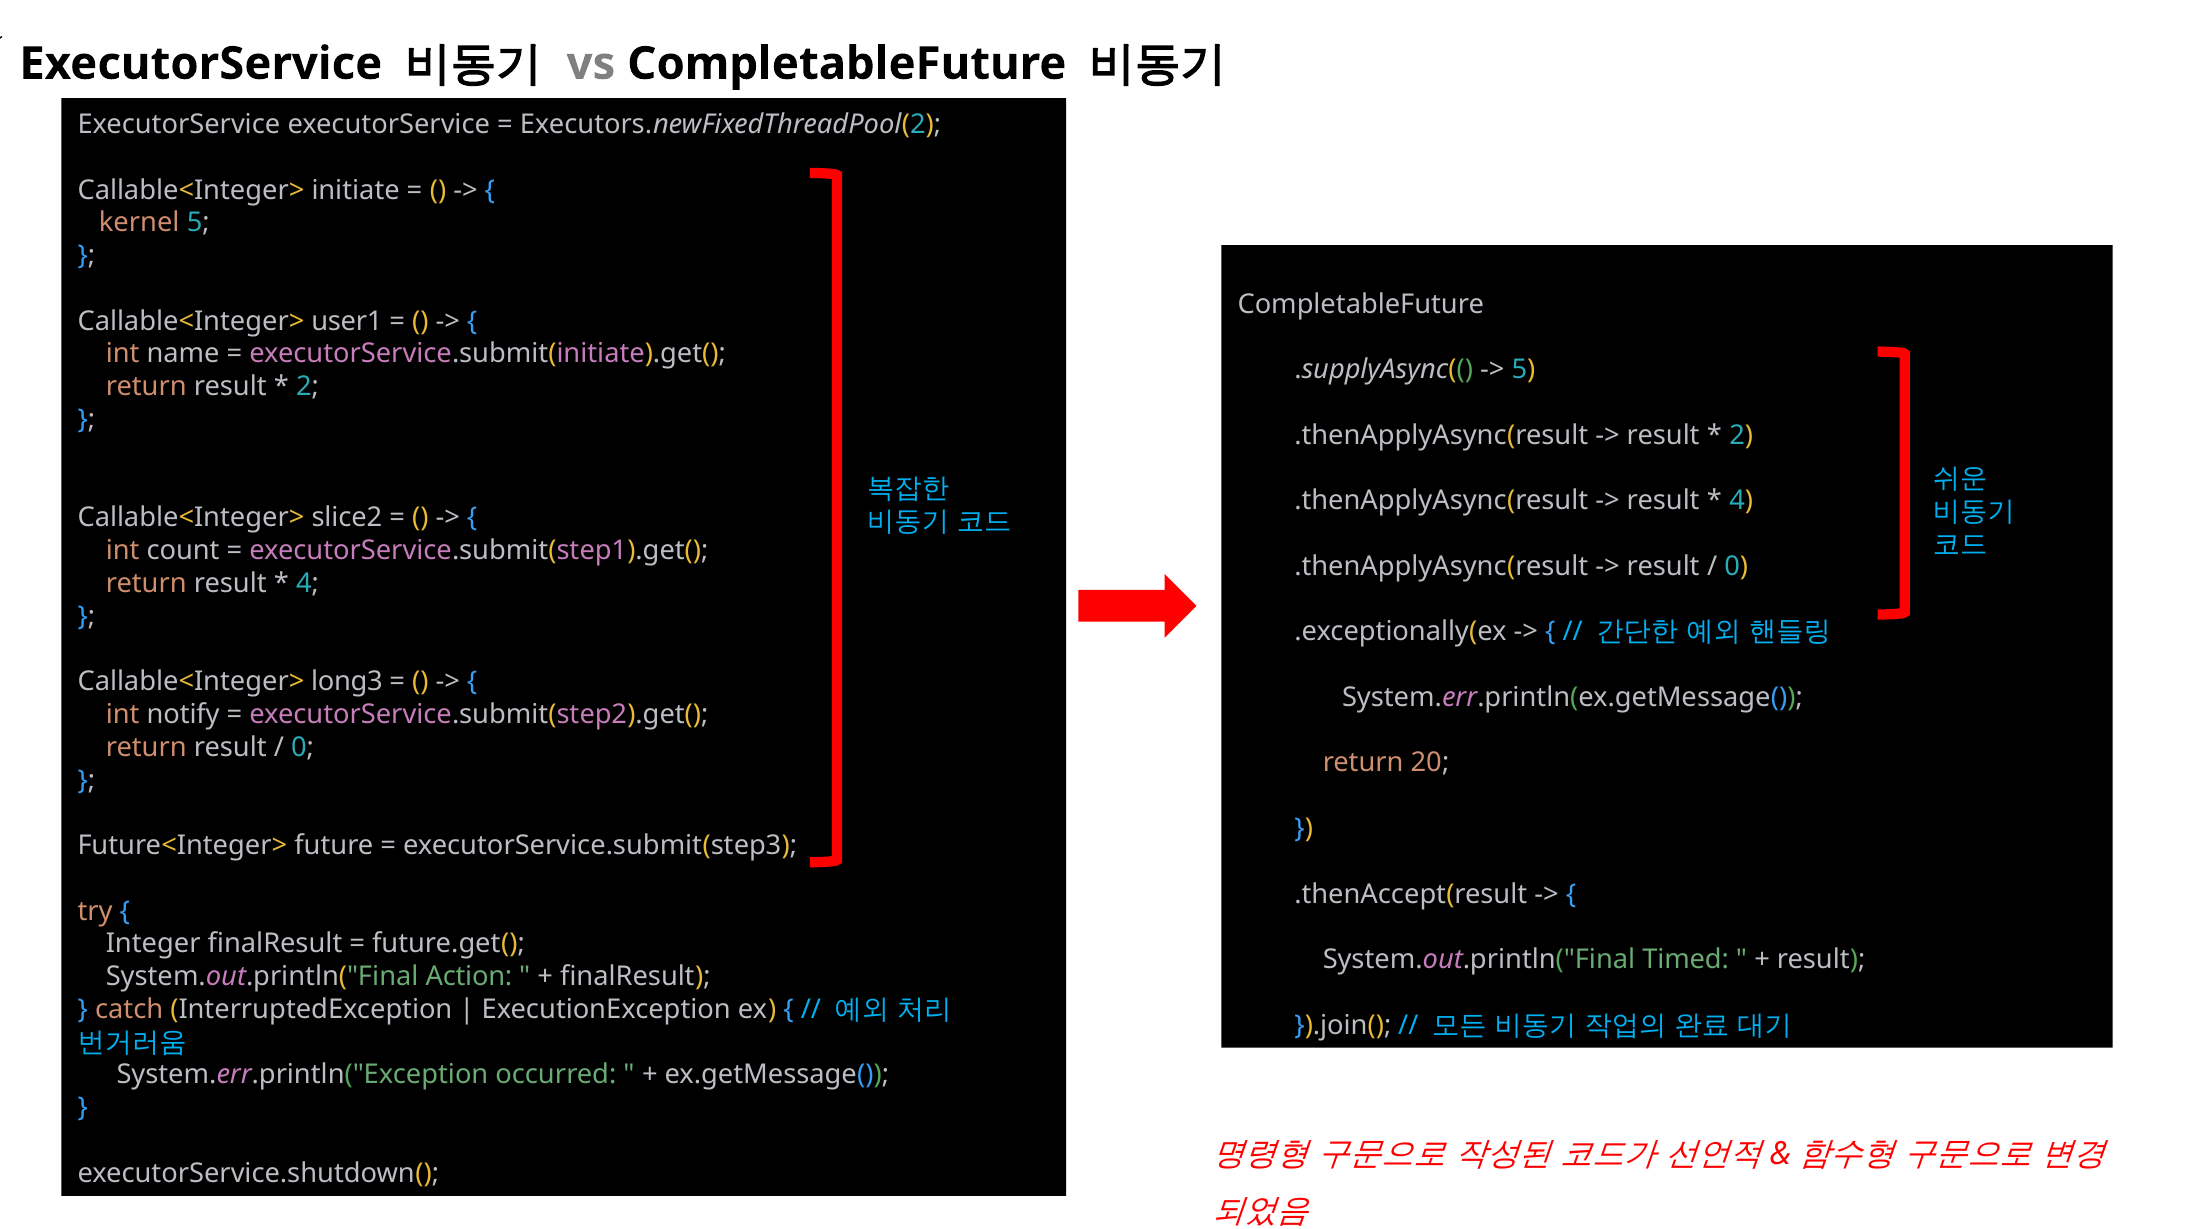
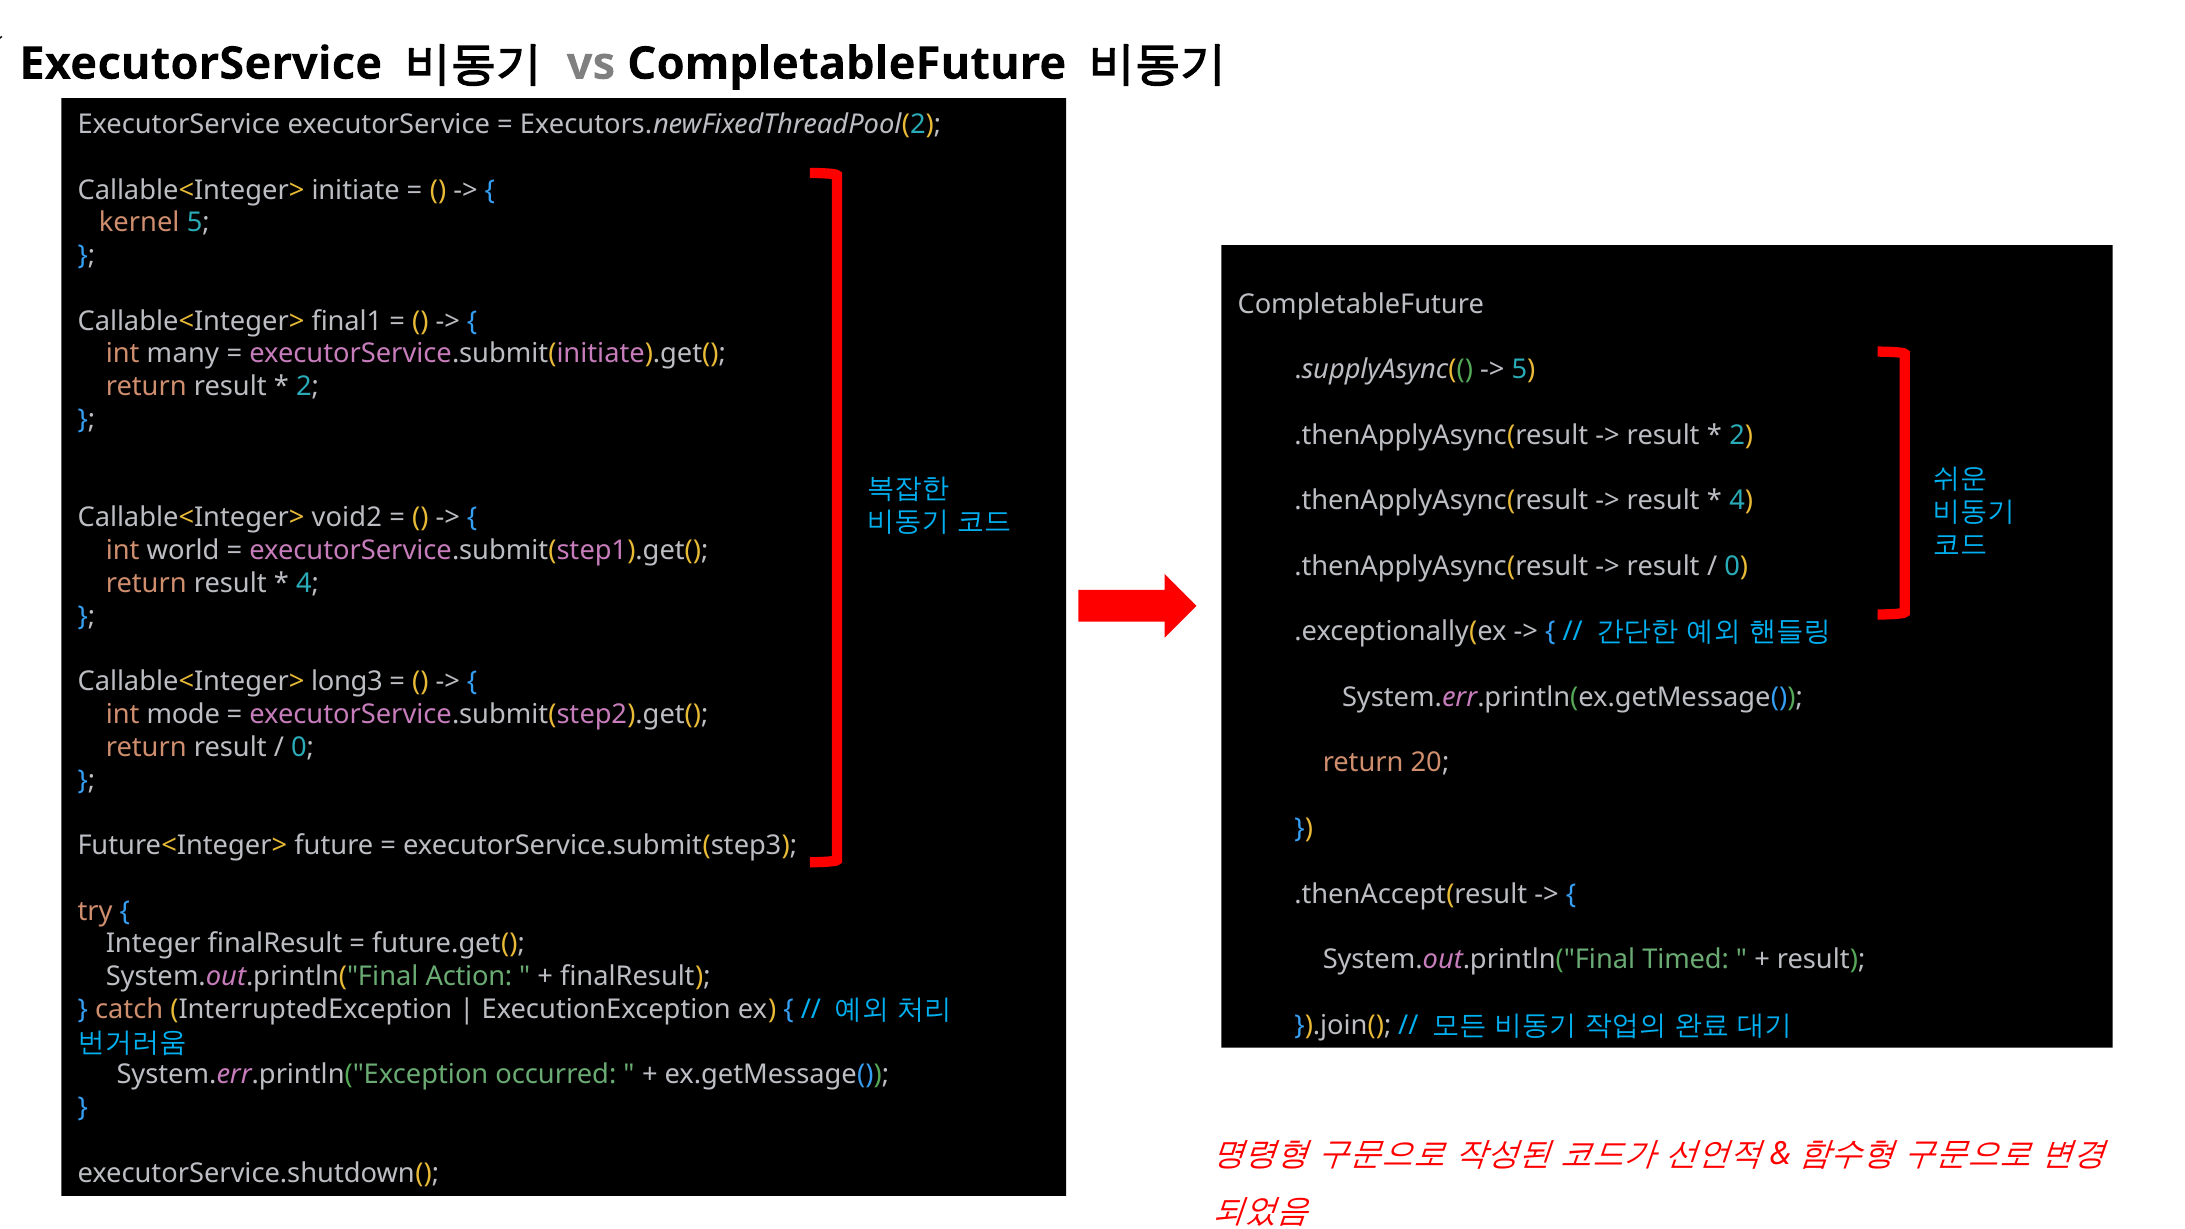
user1: user1 -> final1 (347, 321)
name: name -> many (183, 354)
slice2: slice2 -> void2 (347, 518)
count: count -> world (183, 551)
notify: notify -> mode (183, 714)
